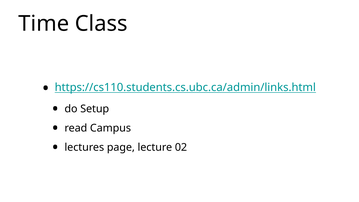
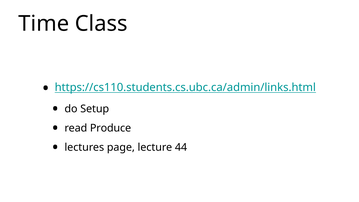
Campus: Campus -> Produce (111, 128)
02: 02 -> 44 (181, 147)
